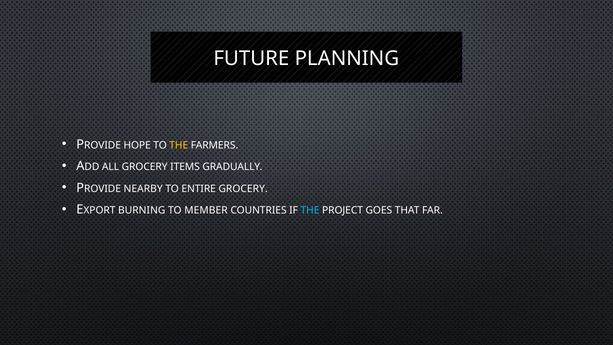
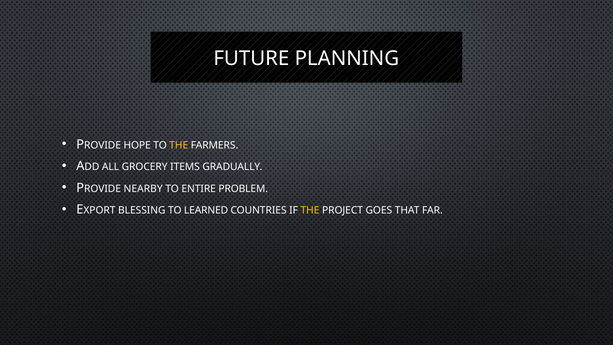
ENTIRE GROCERY: GROCERY -> PROBLEM (243, 189)
BURNING: BURNING -> BLESSING (142, 210)
MEMBER: MEMBER -> LEARNED (206, 210)
THE colour: light blue -> yellow (310, 210)
